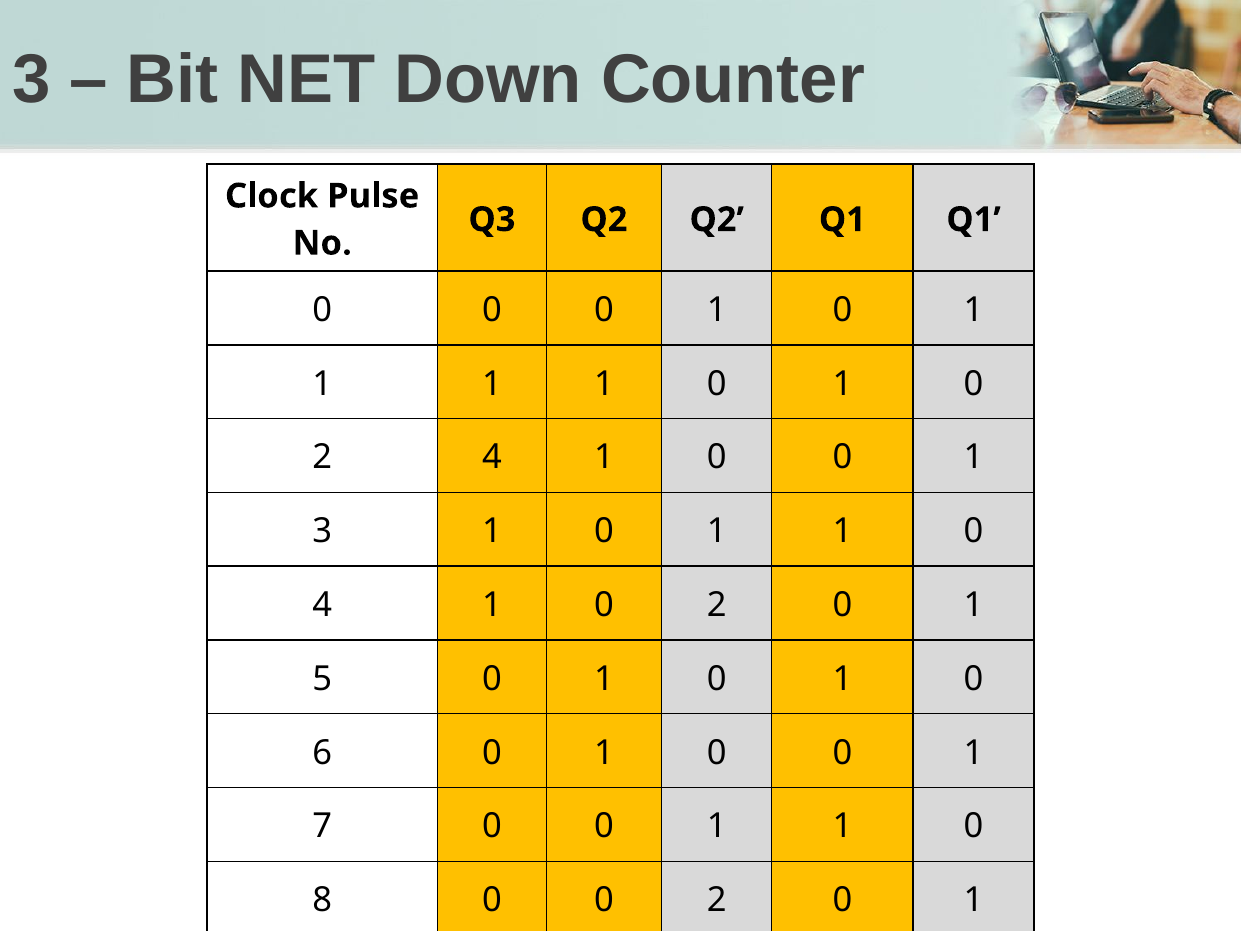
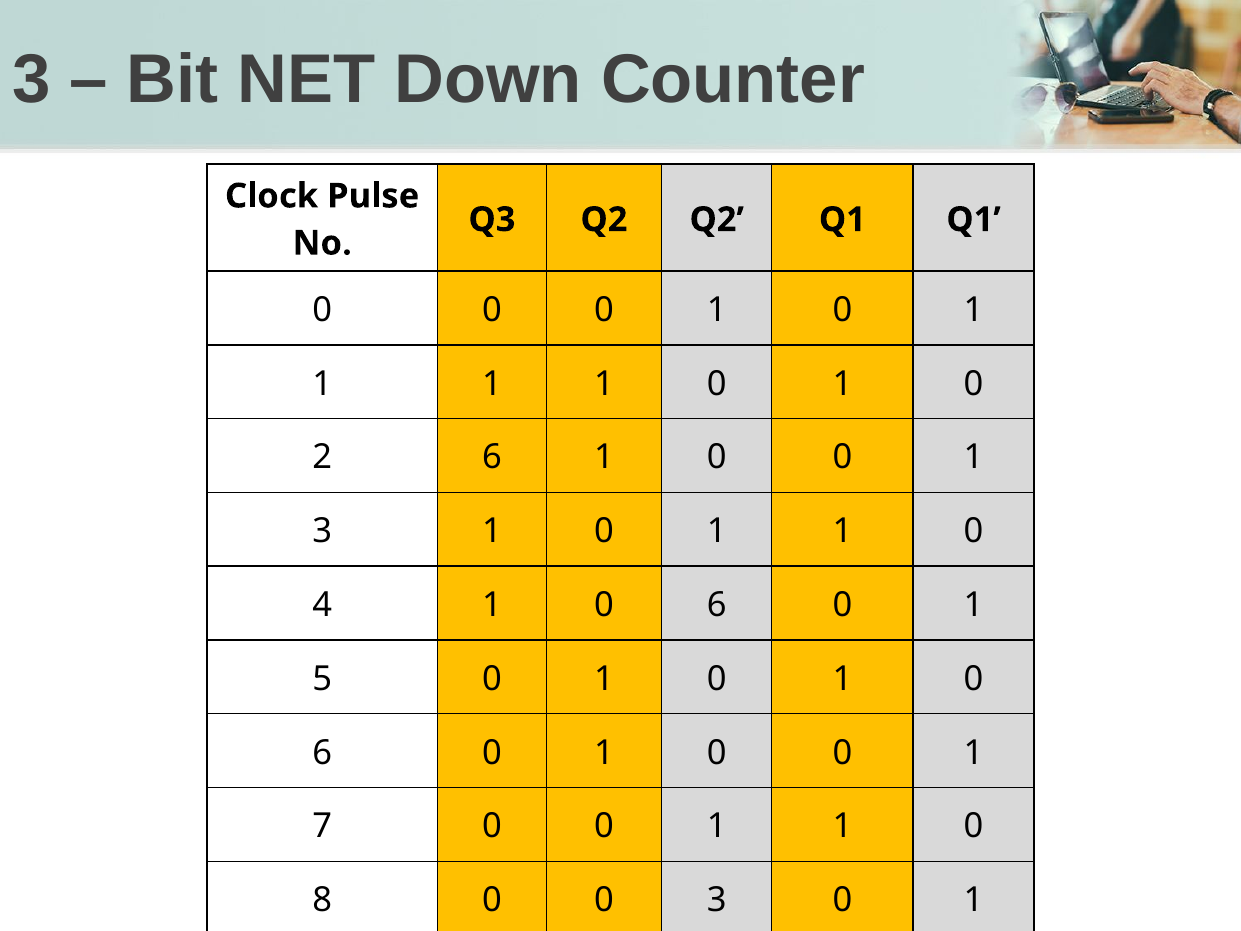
2 4: 4 -> 6 (492, 457)
4 1 0 2: 2 -> 6 (717, 605)
0 0 2: 2 -> 3 (717, 900)
